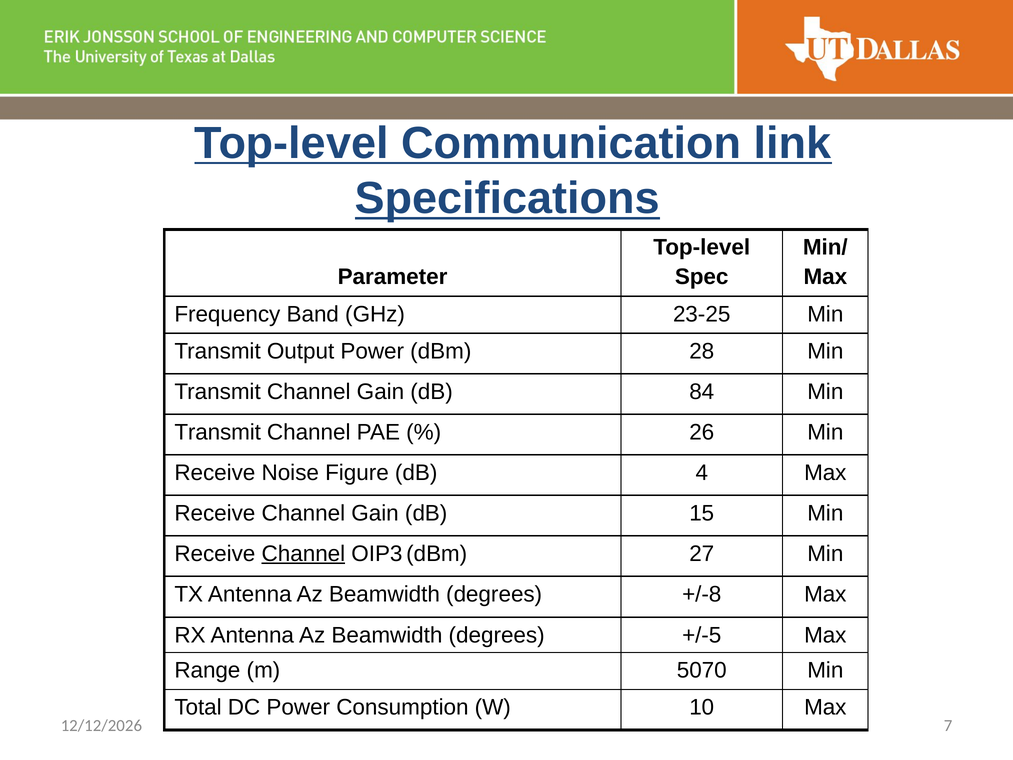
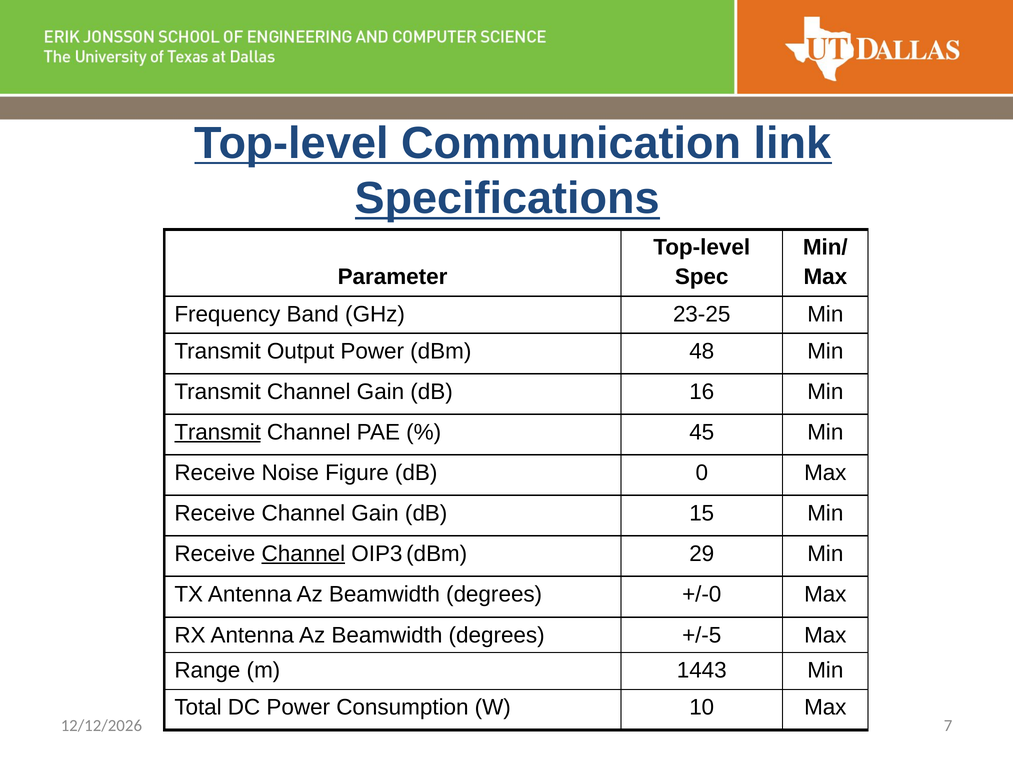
28: 28 -> 48 (702, 351)
84: 84 -> 16 (702, 392)
Transmit underline: none -> present (218, 432)
26: 26 -> 45 (702, 432)
4: 4 -> 0 (702, 473)
27: 27 -> 29 (702, 553)
+/-8: +/-8 -> +/-0 (702, 594)
5070: 5070 -> 1443 (702, 670)
